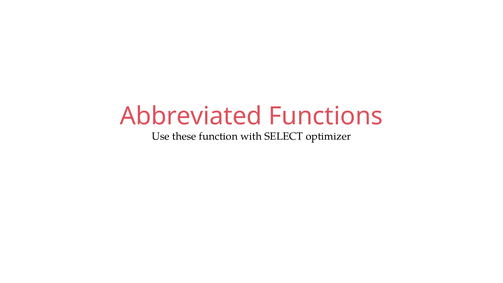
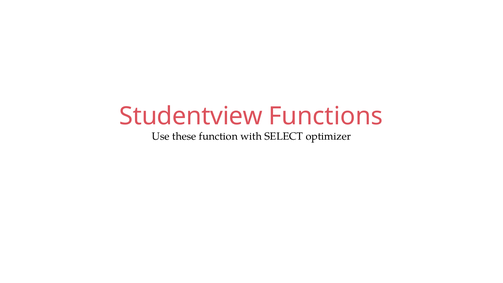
Abbreviated: Abbreviated -> Studentview (191, 116)
